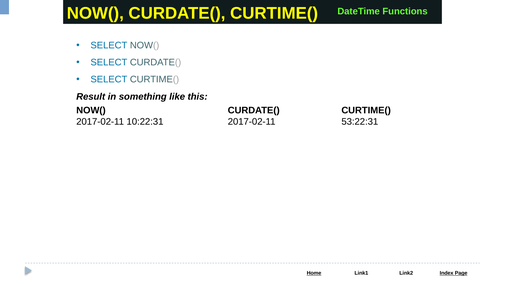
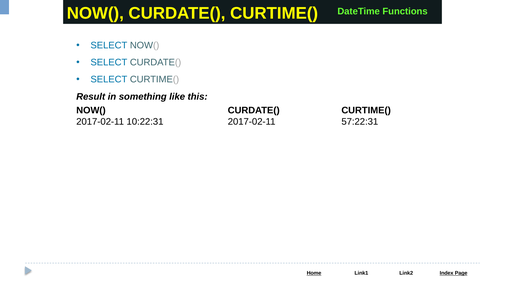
53:22:31: 53:22:31 -> 57:22:31 (360, 122)
